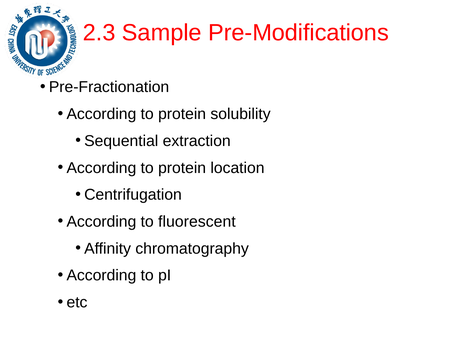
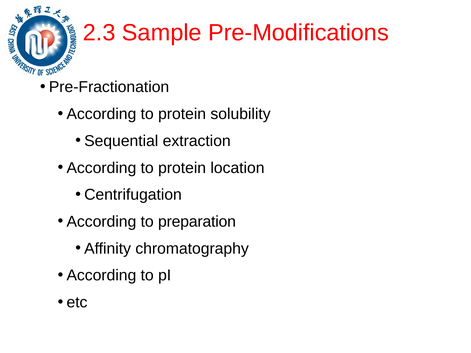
fluorescent: fluorescent -> preparation (197, 222)
